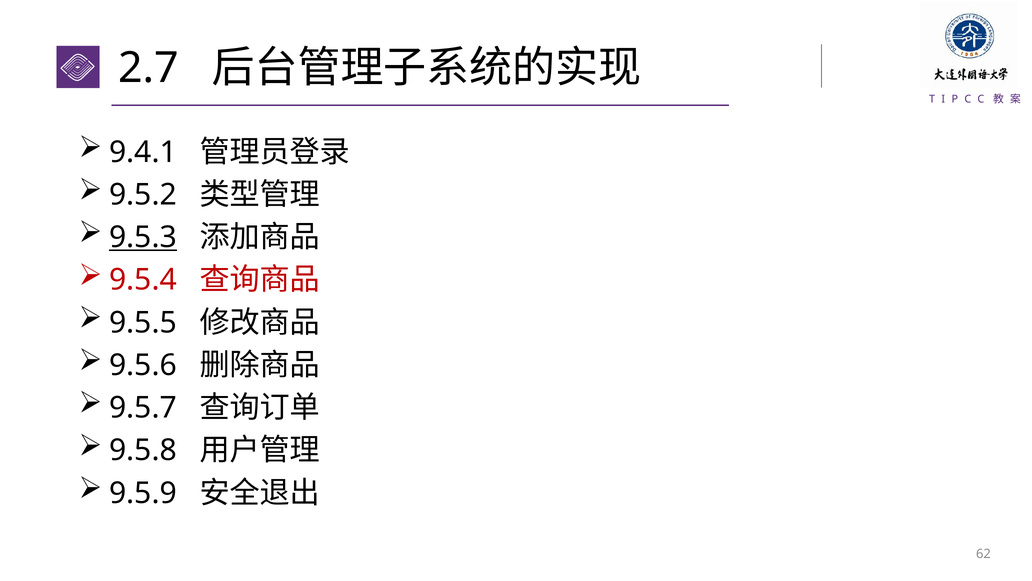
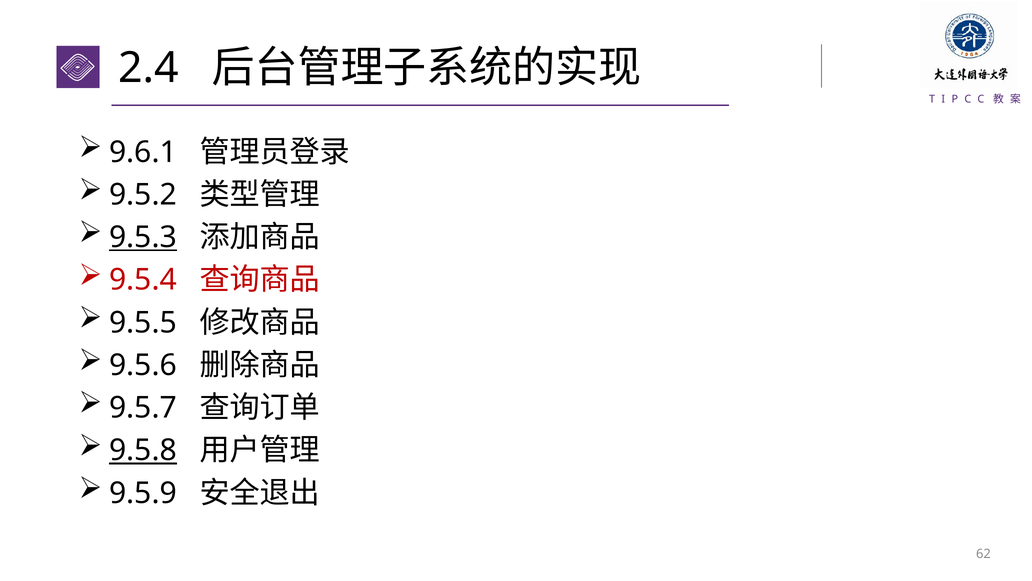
2.7: 2.7 -> 2.4 (149, 68)
9.4.1: 9.4.1 -> 9.6.1 (143, 152)
9.5.8 underline: none -> present (143, 450)
